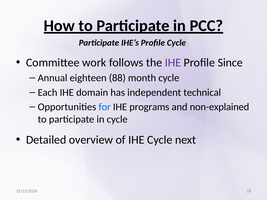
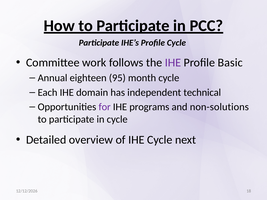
Since: Since -> Basic (230, 63)
88: 88 -> 95 (117, 78)
for colour: blue -> purple (105, 107)
non-explained: non-explained -> non-solutions (219, 107)
